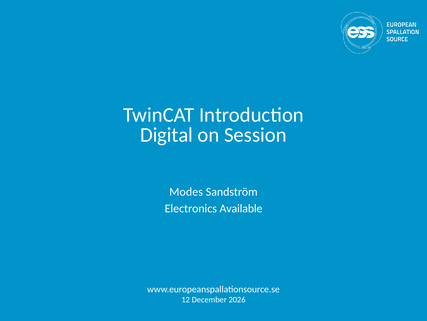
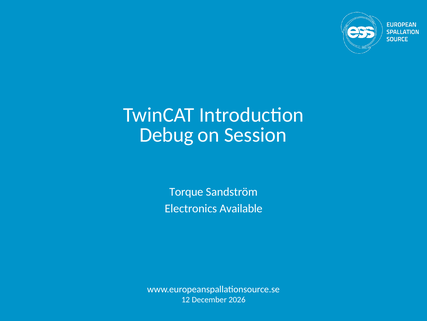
Digital: Digital -> Debug (167, 135)
Modes: Modes -> Torque (186, 192)
